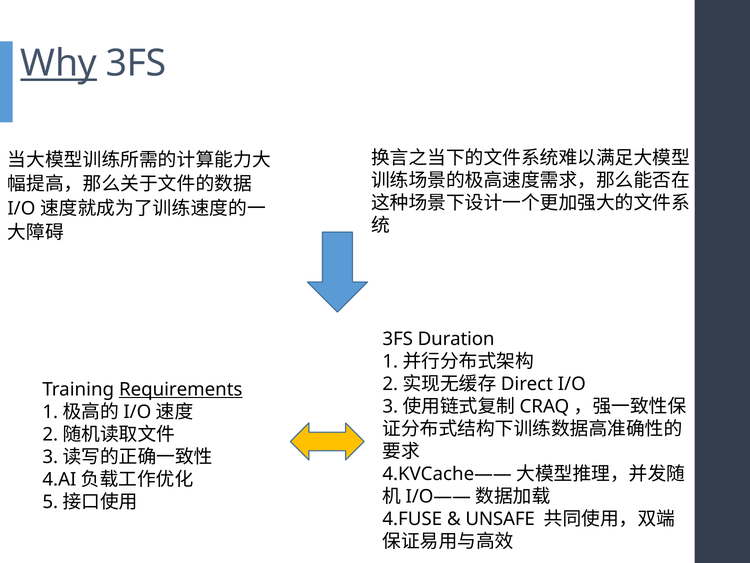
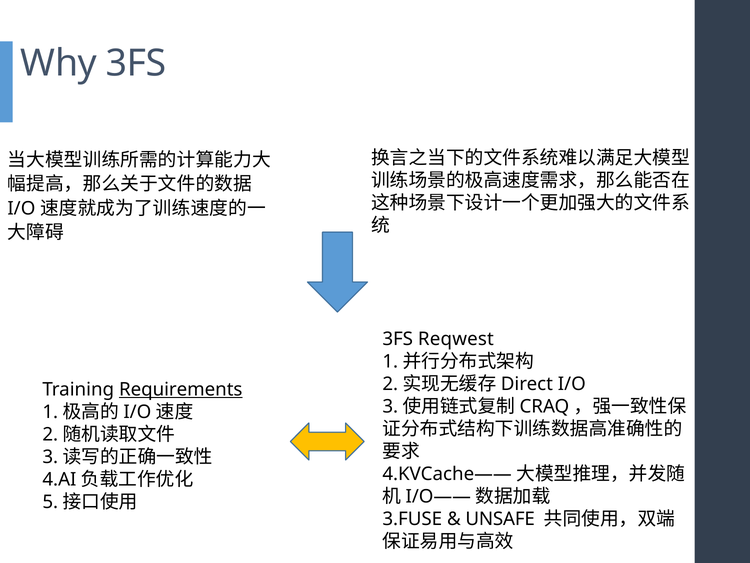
Why underline: present -> none (59, 64)
Duration: Duration -> Reqwest (456, 339)
4.FUSE: 4.FUSE -> 3.FUSE (412, 519)
